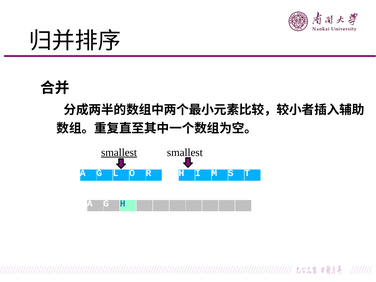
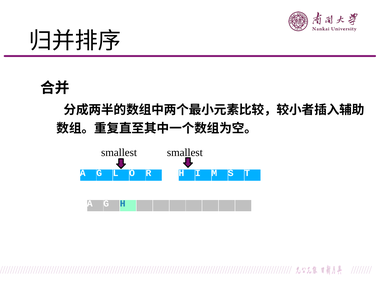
smallest underline: present -> none (119, 152)
